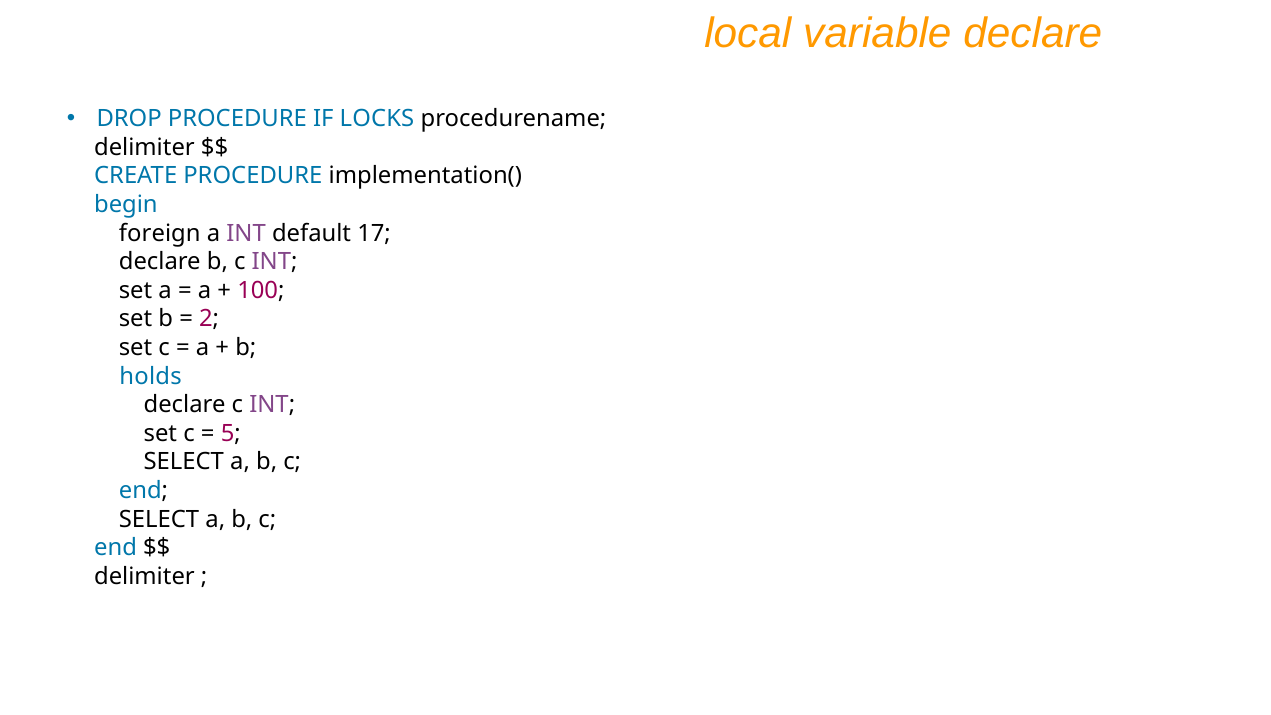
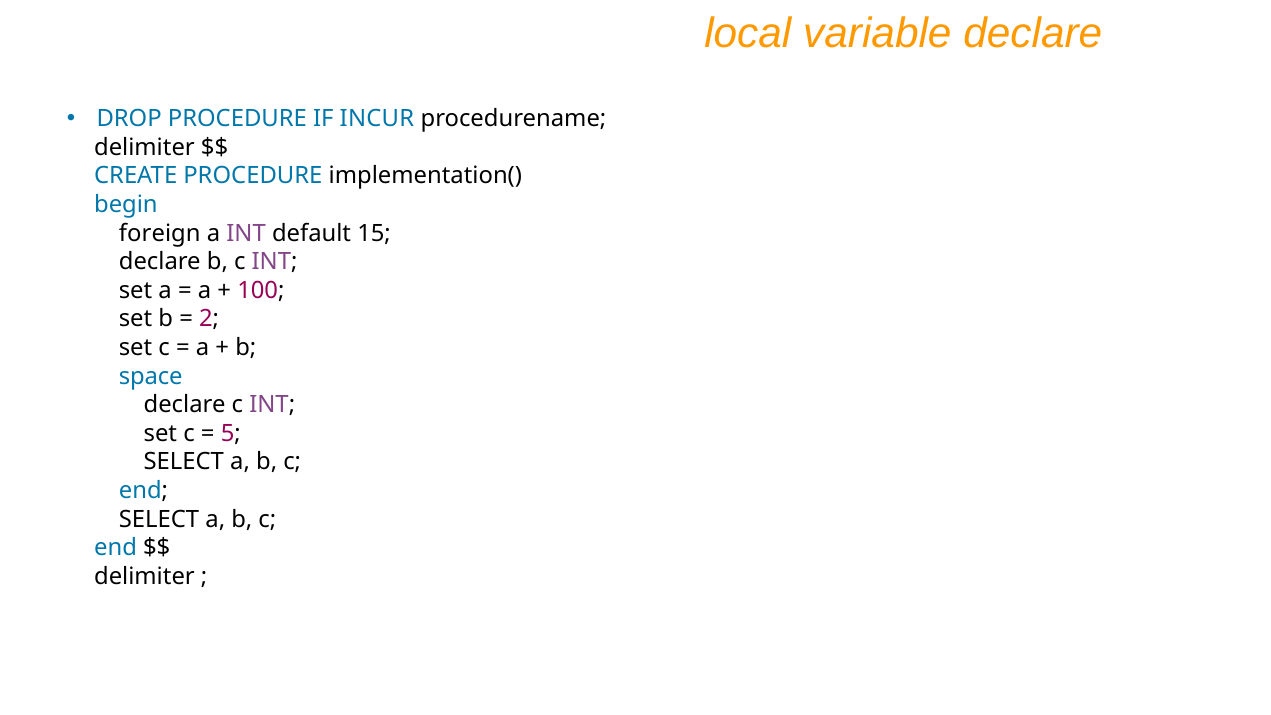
LOCKS: LOCKS -> INCUR (377, 119)
17: 17 -> 15 (374, 233)
holds: holds -> space (151, 376)
